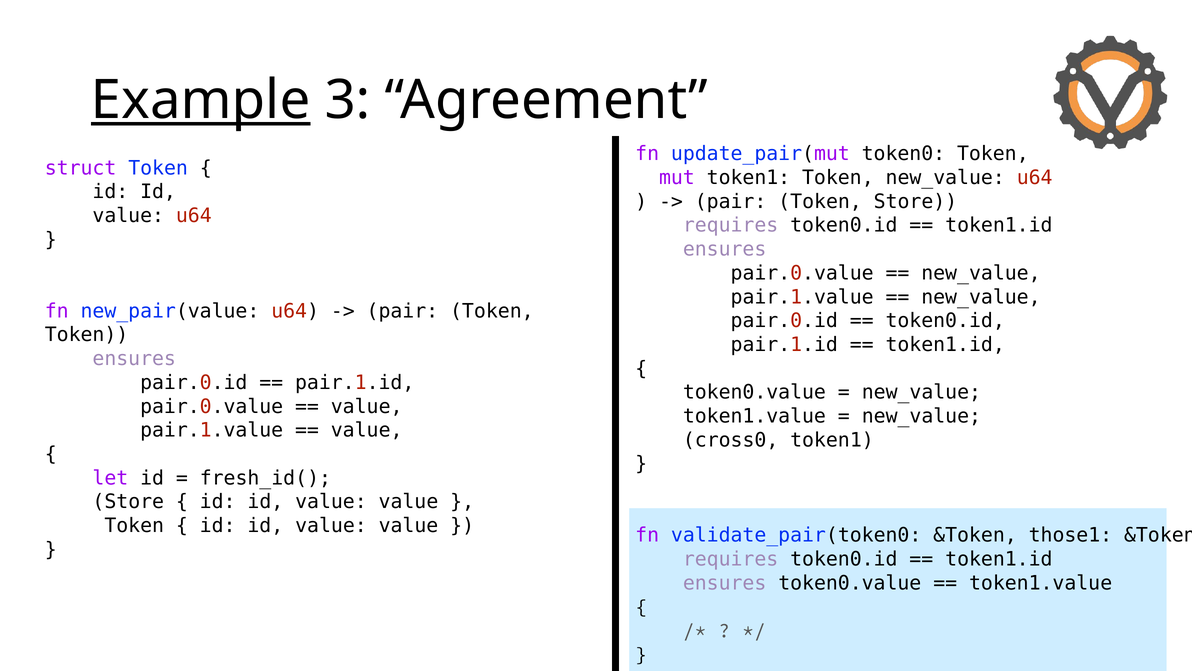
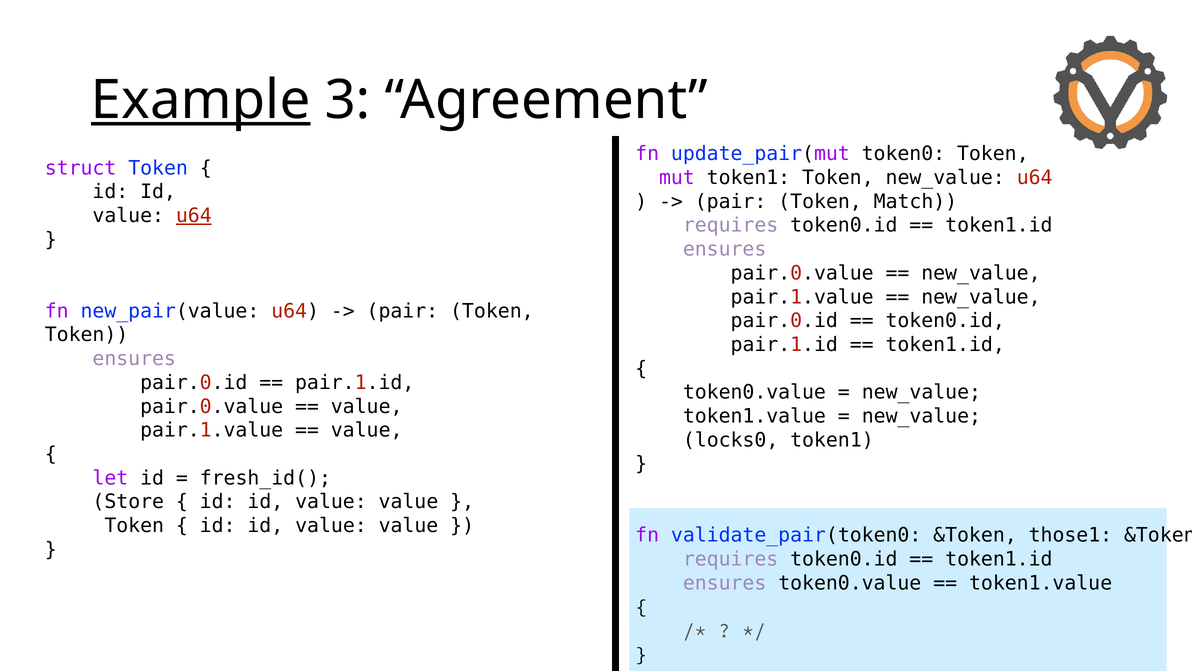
Token Store: Store -> Match (915, 201)
u64 underline: none -> present (194, 216)
cross0: cross0 -> locks0 (731, 440)
